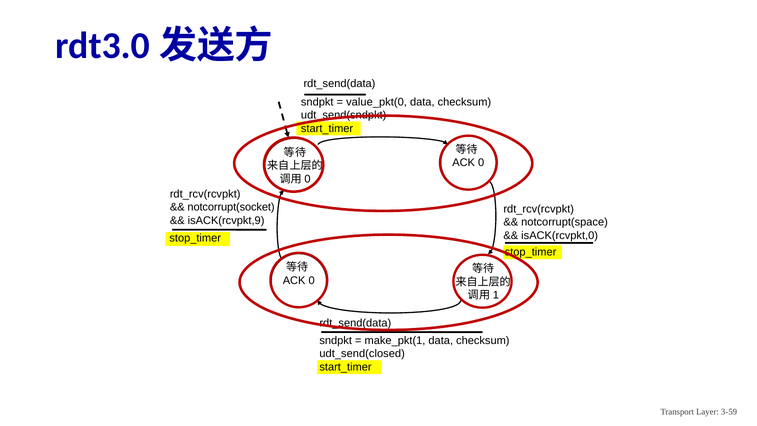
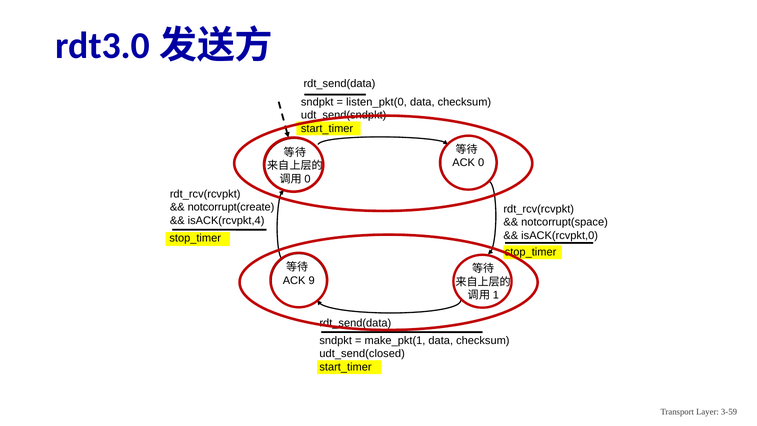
value_pkt(0: value_pkt(0 -> listen_pkt(0 (377, 102)
notcorrupt(socket: notcorrupt(socket -> notcorrupt(create (231, 207)
isACK(rcvpkt,9: isACK(rcvpkt,9 -> isACK(rcvpkt,4 (226, 220)
0: 0 -> 9 (312, 280)
